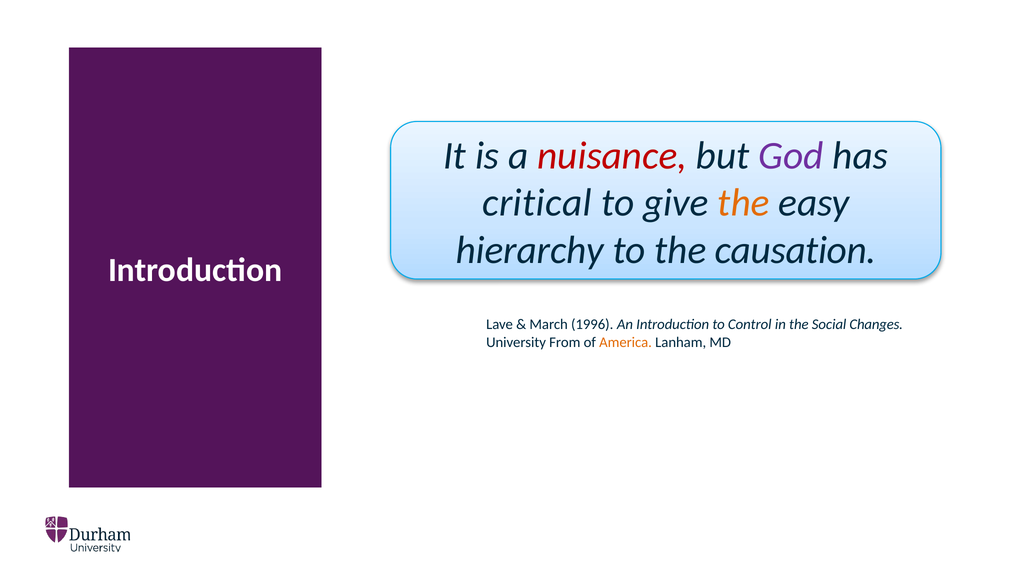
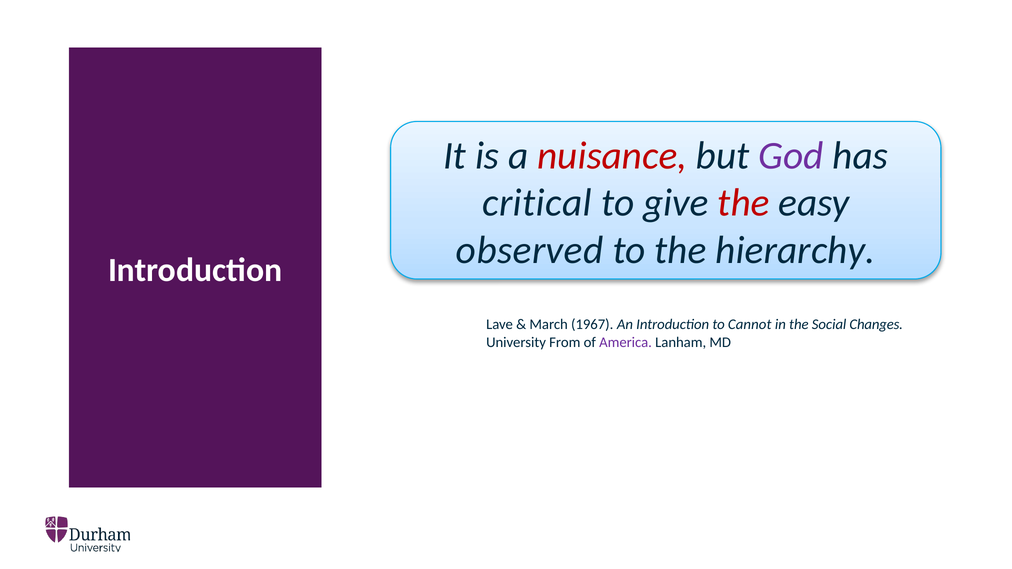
the colour: orange -> red (744, 203)
hierarchy: hierarchy -> observed (530, 250)
causation: causation -> hierarchy (795, 250)
1996: 1996 -> 1967 (592, 325)
Control: Control -> Cannot (750, 325)
America colour: orange -> purple (626, 342)
